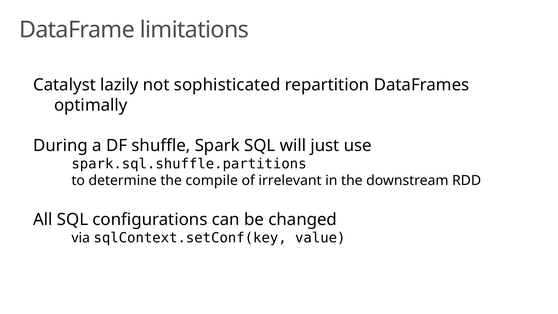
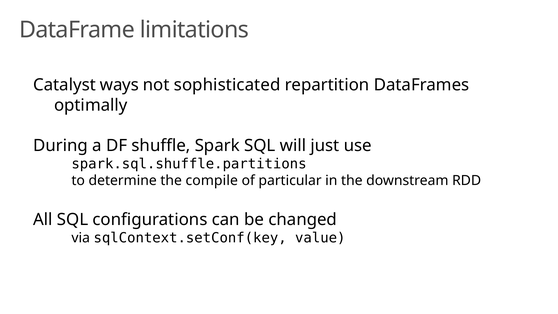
lazily: lazily -> ways (119, 85)
irrelevant: irrelevant -> particular (290, 181)
